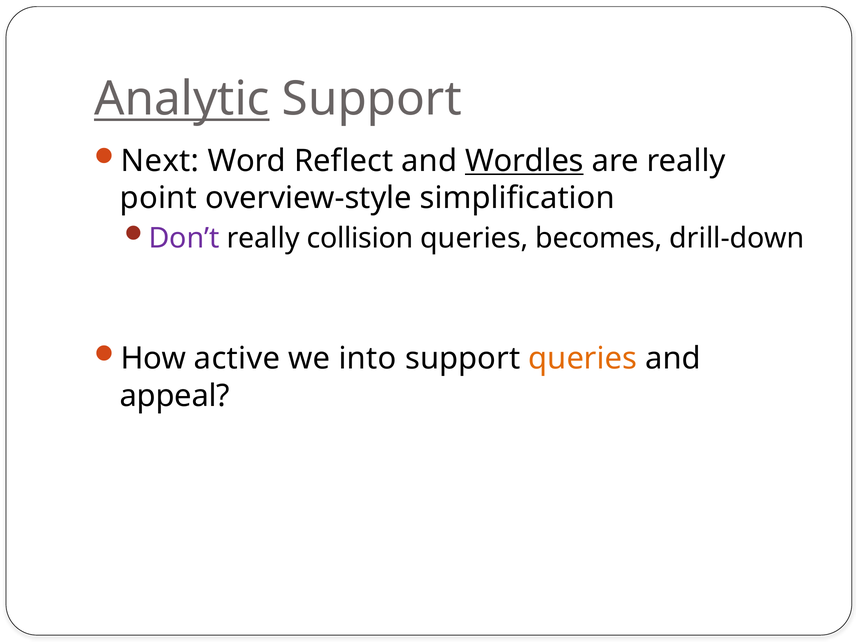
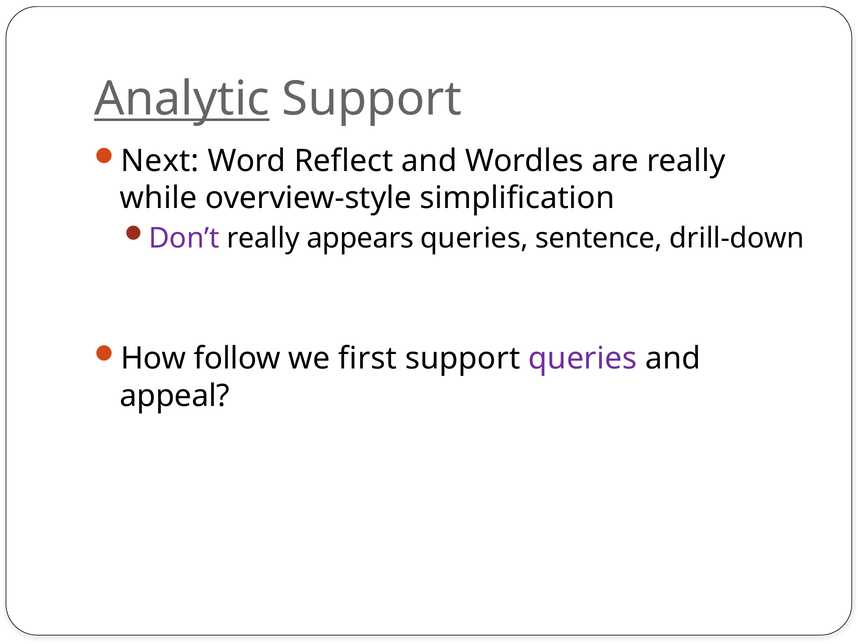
Wordles underline: present -> none (524, 161)
point: point -> while (159, 198)
collision: collision -> appears (360, 238)
becomes: becomes -> sentence (599, 238)
active: active -> follow (237, 358)
into: into -> first (368, 358)
queries colour: orange -> purple (583, 358)
